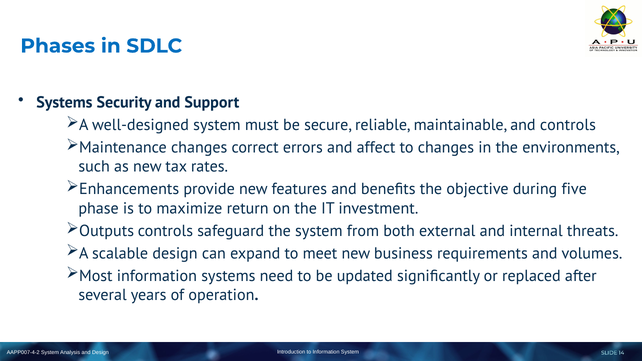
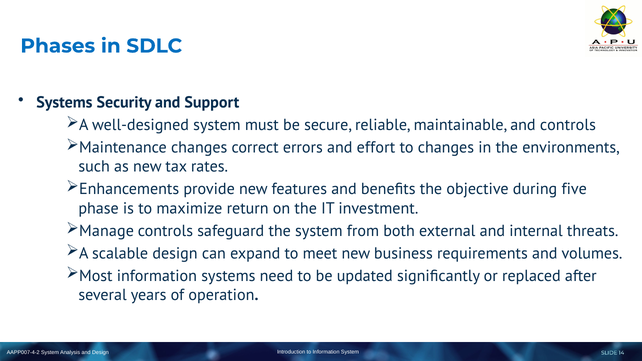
affect: affect -> effort (376, 147)
Outputs: Outputs -> Manage (107, 231)
